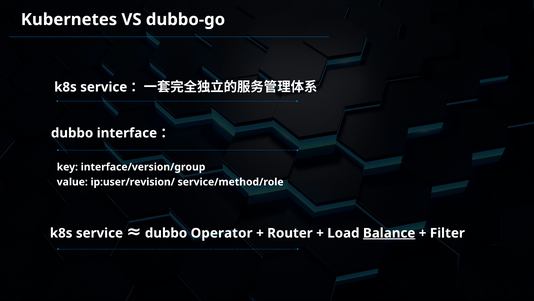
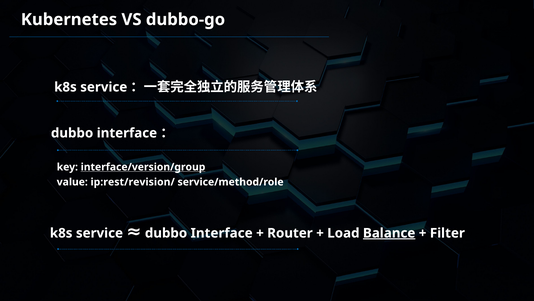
interface/version/group underline: none -> present (143, 167)
ip:user/revision/: ip:user/revision/ -> ip:rest/revision/ (133, 182)
Operator: Operator -> Interface (222, 233)
